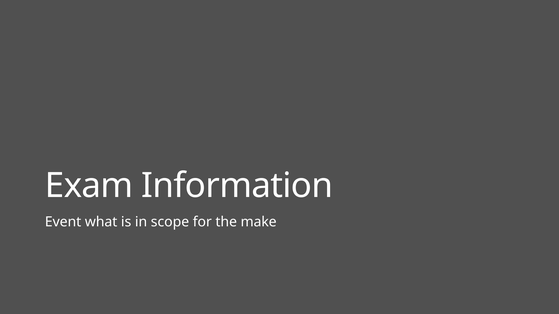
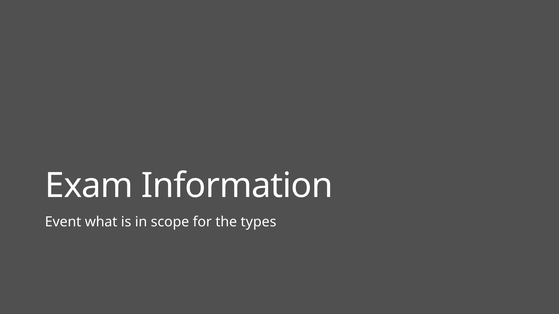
make: make -> types (259, 222)
